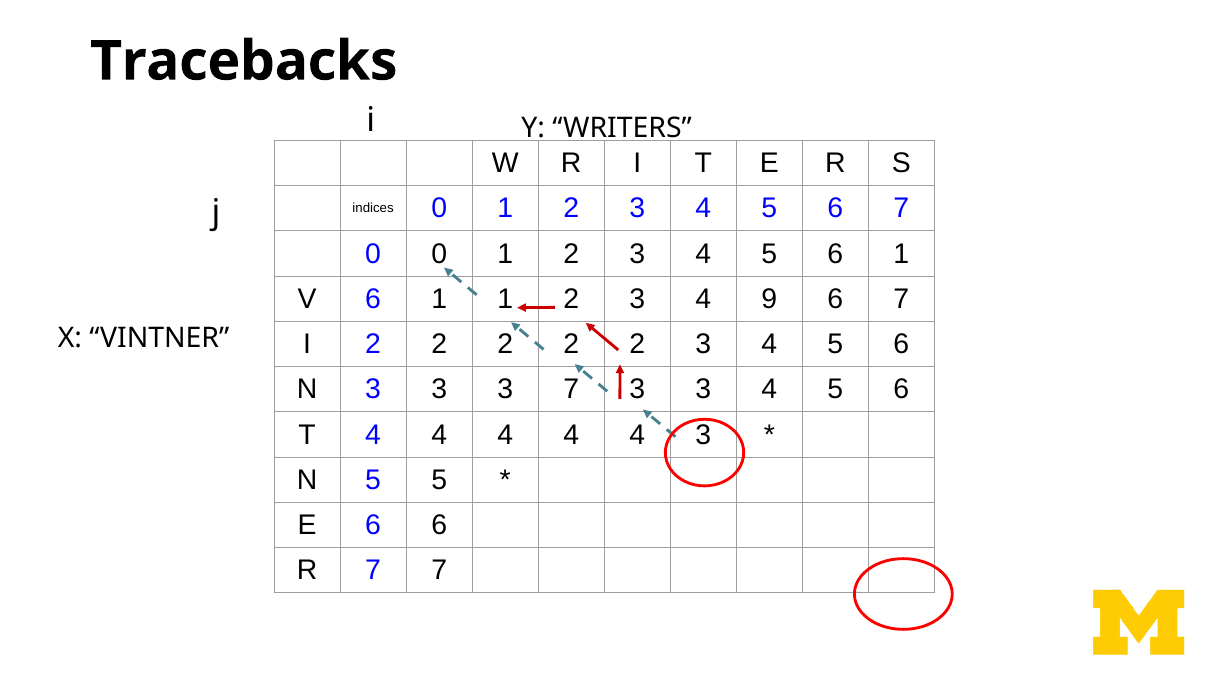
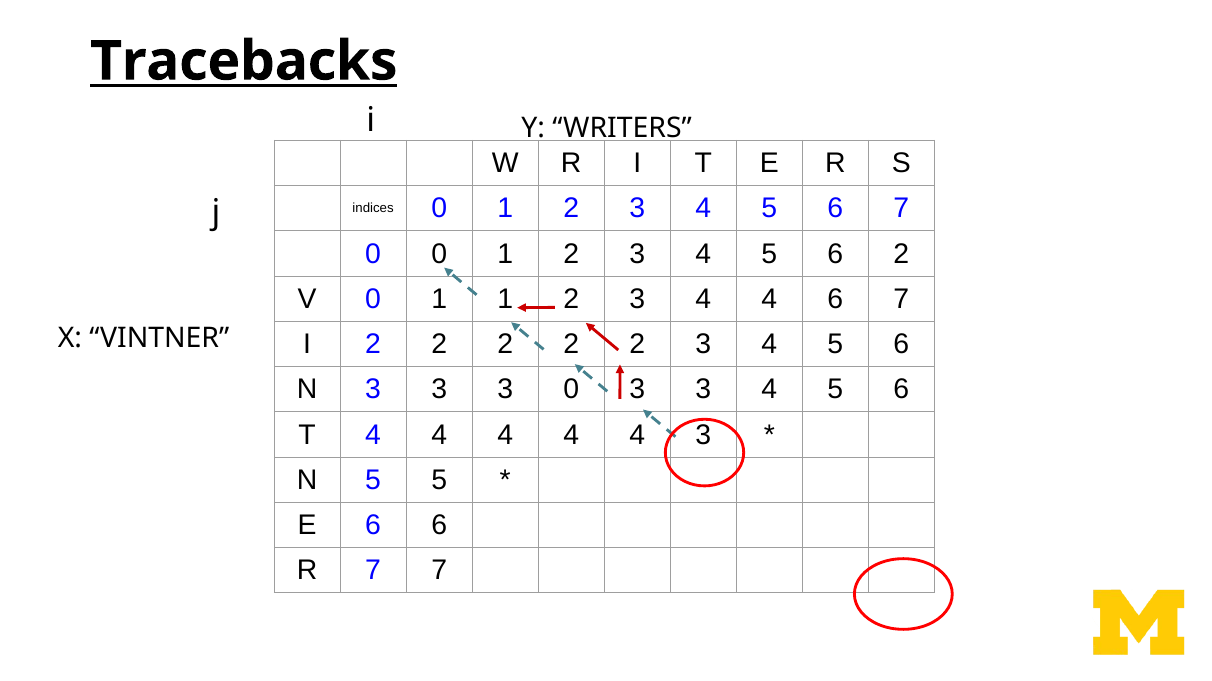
Tracebacks underline: none -> present (244, 61)
5 6 1: 1 -> 2 (901, 254)
V 6: 6 -> 0 (373, 299)
3 4 9: 9 -> 4 (769, 299)
3 7: 7 -> 0 (571, 390)
